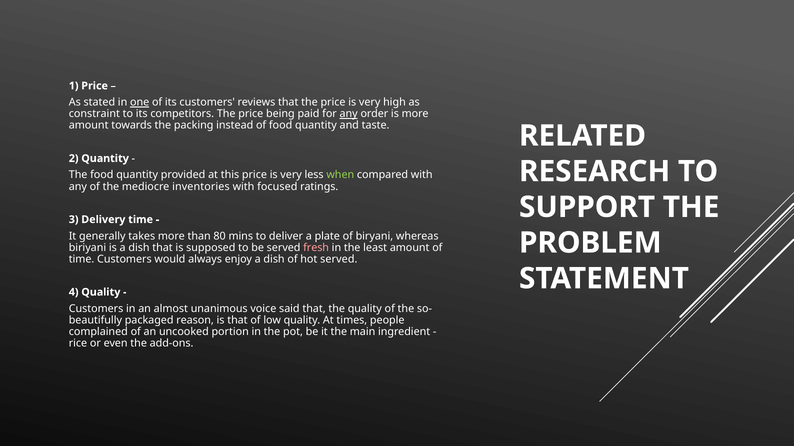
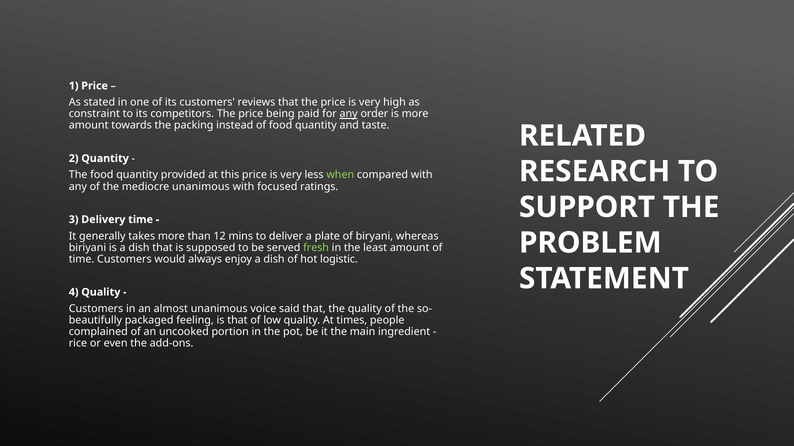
one underline: present -> none (140, 102)
mediocre inventories: inventories -> unanimous (201, 187)
80: 80 -> 12 (220, 236)
fresh colour: pink -> light green (316, 248)
hot served: served -> logistic (339, 259)
reason: reason -> feeling (195, 321)
